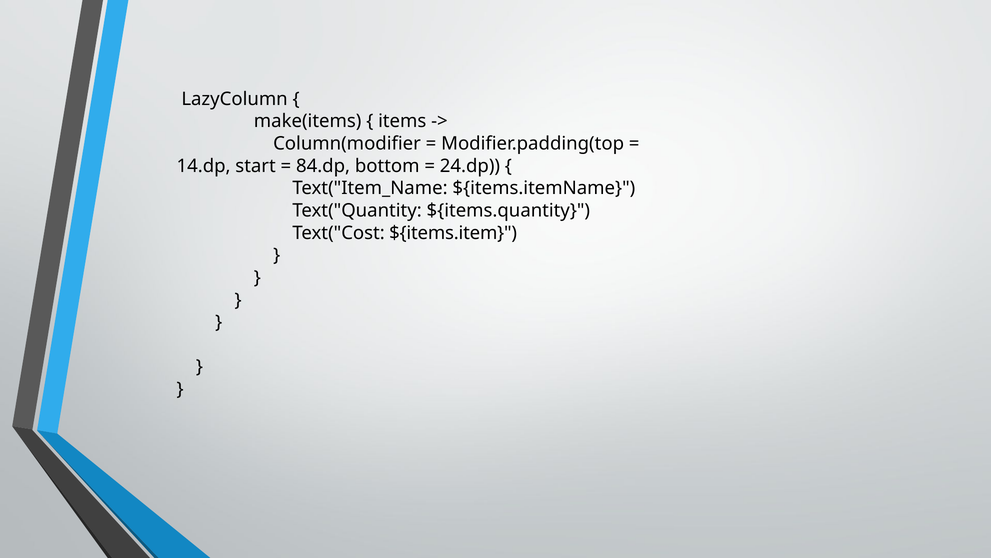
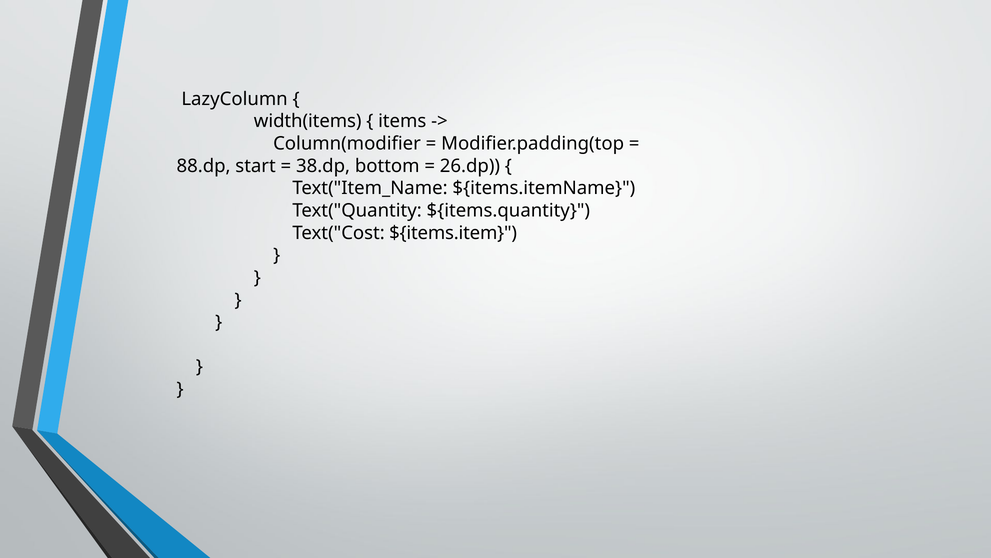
make(items: make(items -> width(items (308, 121)
14.dp: 14.dp -> 88.dp (204, 166)
84.dp: 84.dp -> 38.dp (323, 166)
24.dp: 24.dp -> 26.dp (470, 166)
